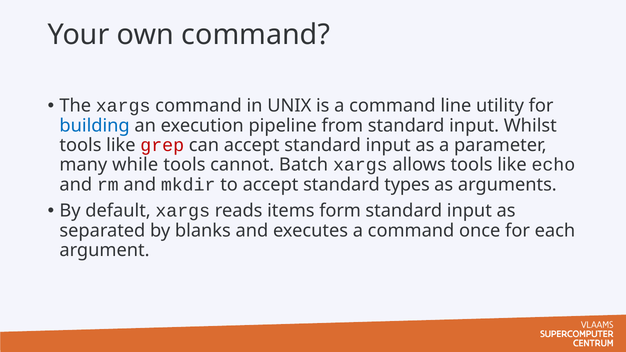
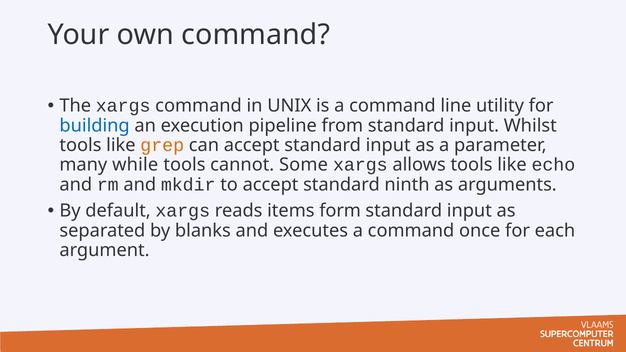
grep colour: red -> orange (162, 145)
Batch: Batch -> Some (304, 165)
types: types -> ninth (407, 185)
